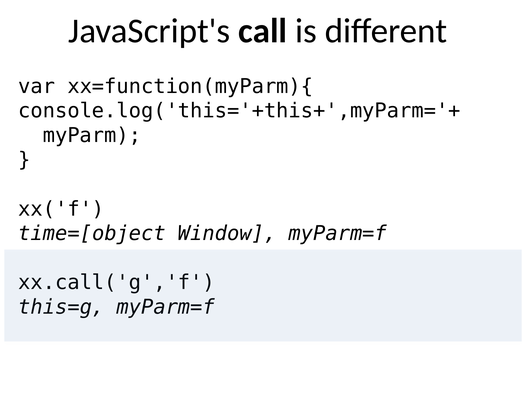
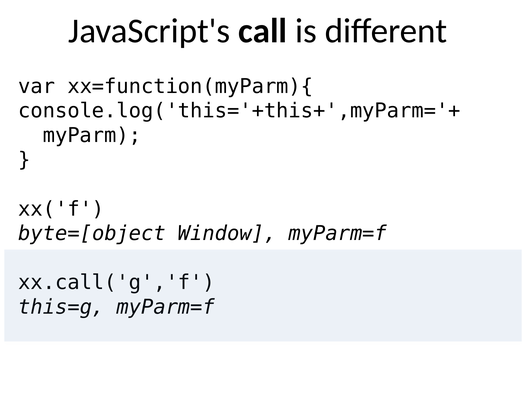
time=[object: time=[object -> byte=[object (92, 234)
